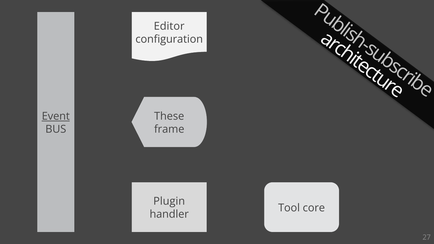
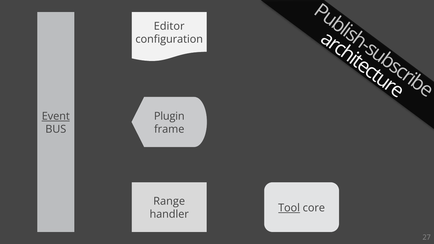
These: These -> Plugin (169, 116)
Plugin: Plugin -> Range (169, 201)
Tool underline: none -> present (289, 208)
